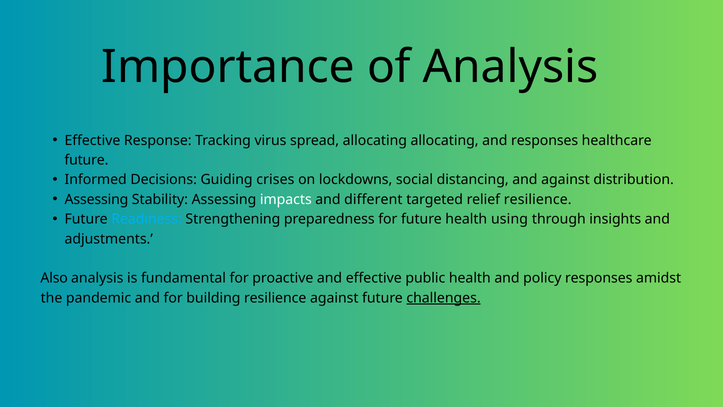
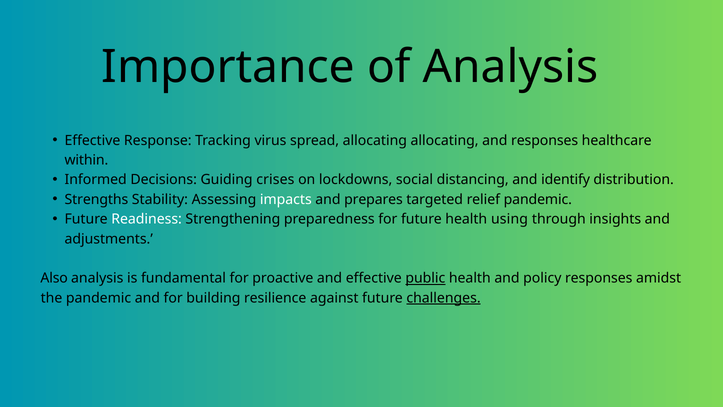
future: future -> within (86, 160)
and against: against -> identify (566, 180)
Assessing: Assessing -> Strengths (96, 199)
different: different -> prepares (373, 199)
relief resilience: resilience -> pandemic (538, 199)
Readiness colour: light blue -> white (147, 219)
public underline: none -> present (425, 278)
